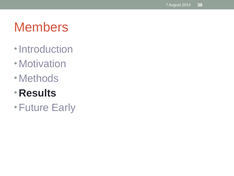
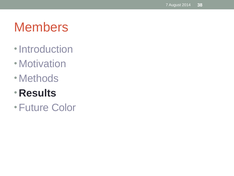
Early: Early -> Color (64, 107)
